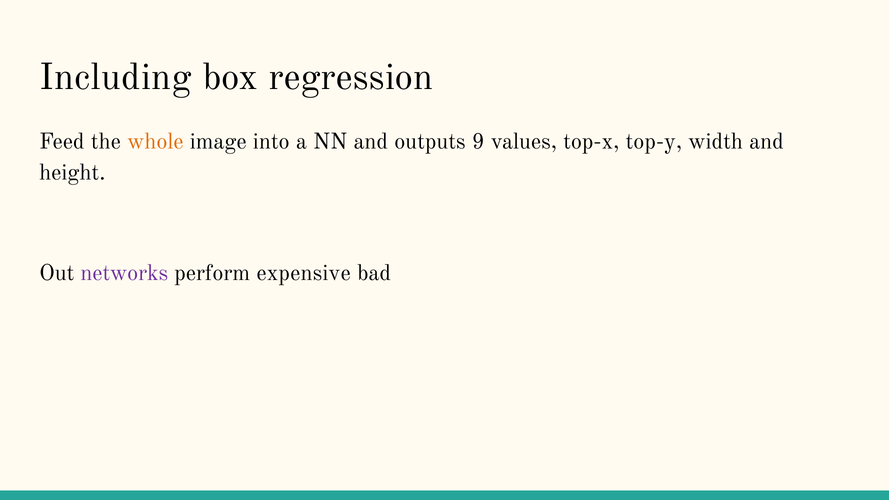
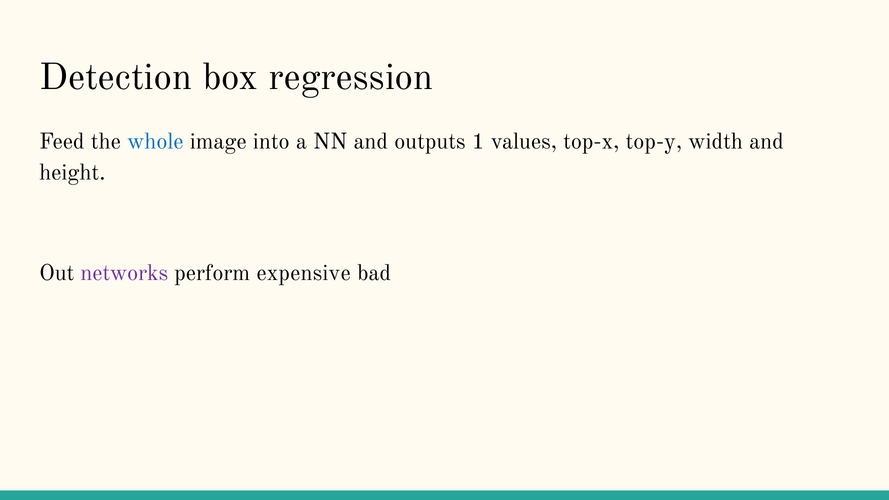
Including: Including -> Detection (116, 77)
whole colour: orange -> blue (155, 142)
9: 9 -> 1 (478, 142)
